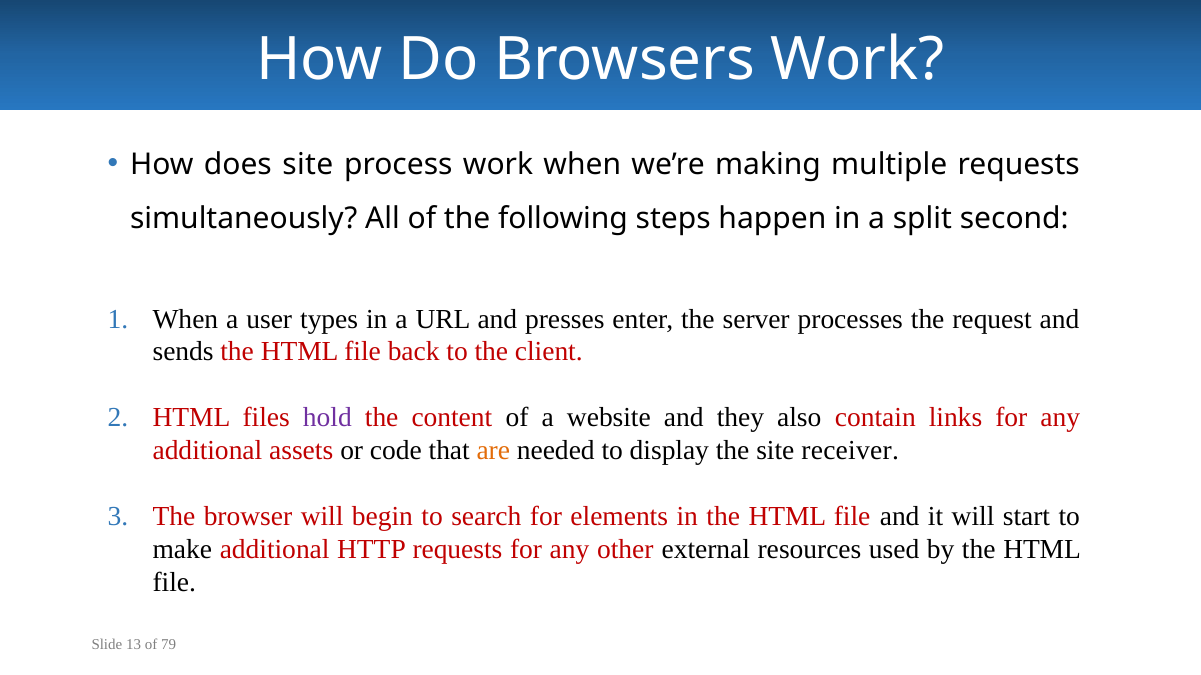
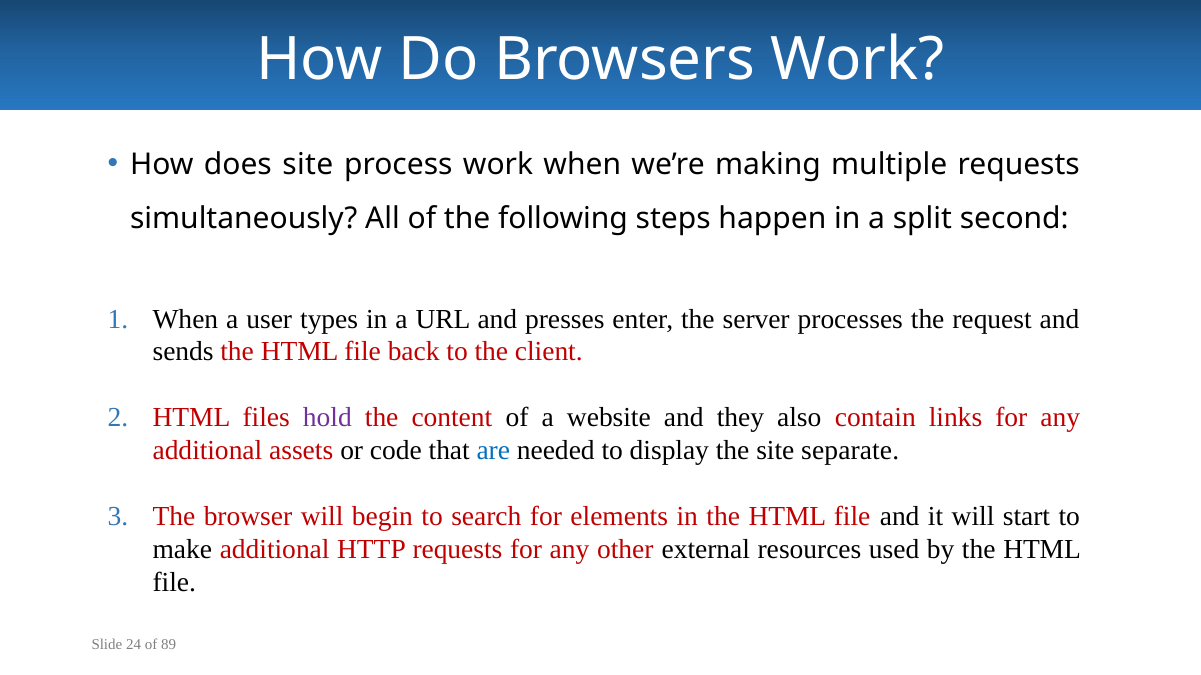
are colour: orange -> blue (493, 451)
receiver: receiver -> separate (850, 451)
13: 13 -> 24 (134, 645)
79: 79 -> 89 (169, 645)
